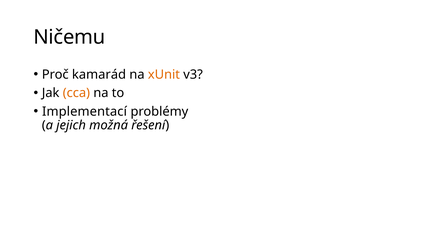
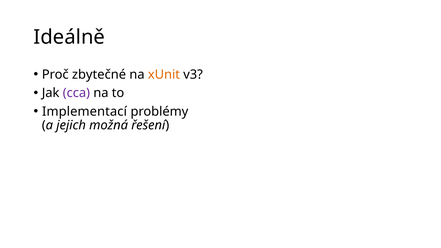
Ničemu: Ničemu -> Ideálně (69, 37)
kamarád: kamarád -> zbytečné (99, 75)
cca colour: orange -> purple (76, 93)
